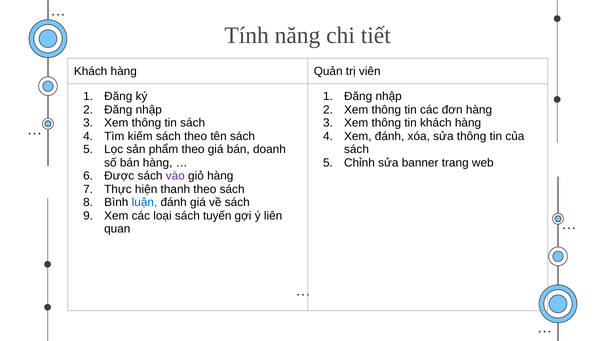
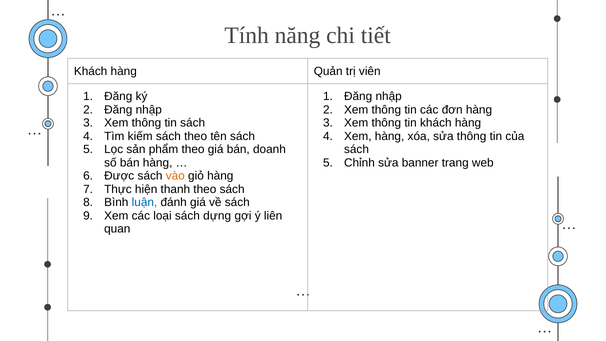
Xem đánh: đánh -> hàng (390, 136)
vào colour: purple -> orange (175, 176)
tuyến: tuyến -> dựng (217, 216)
